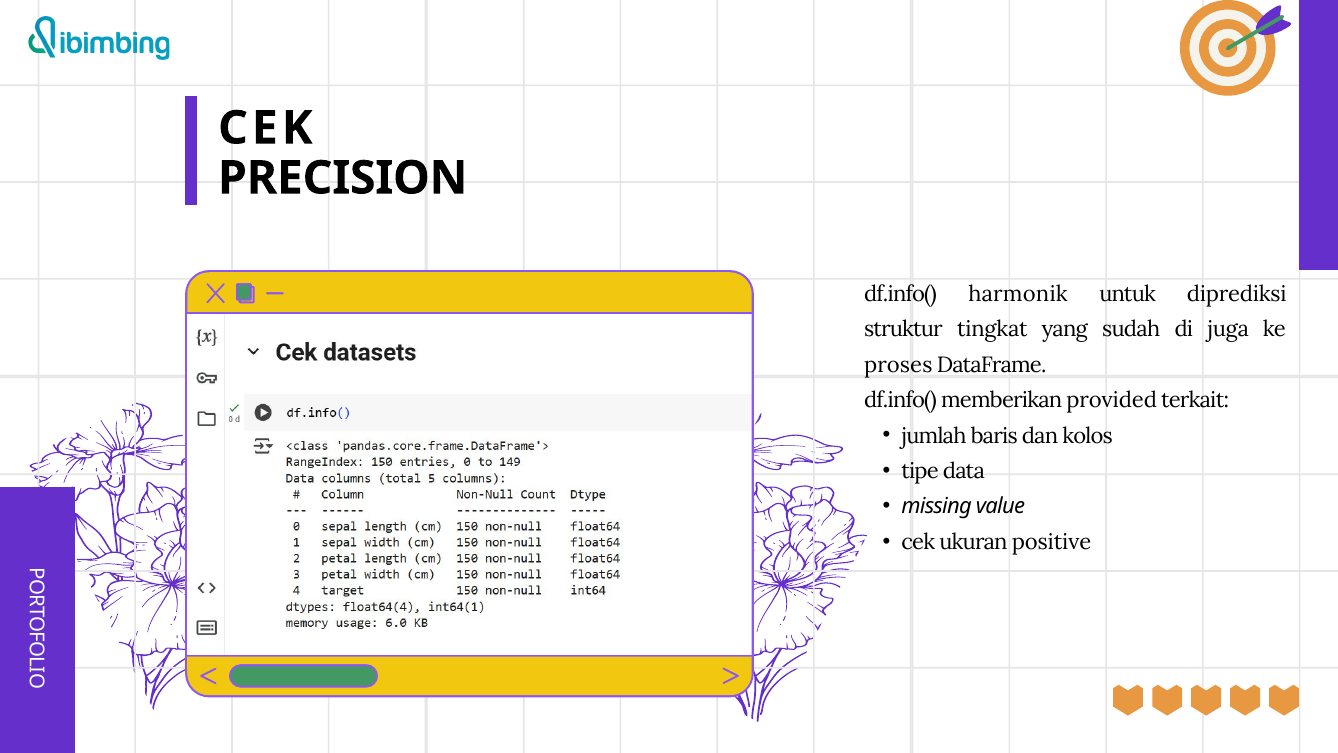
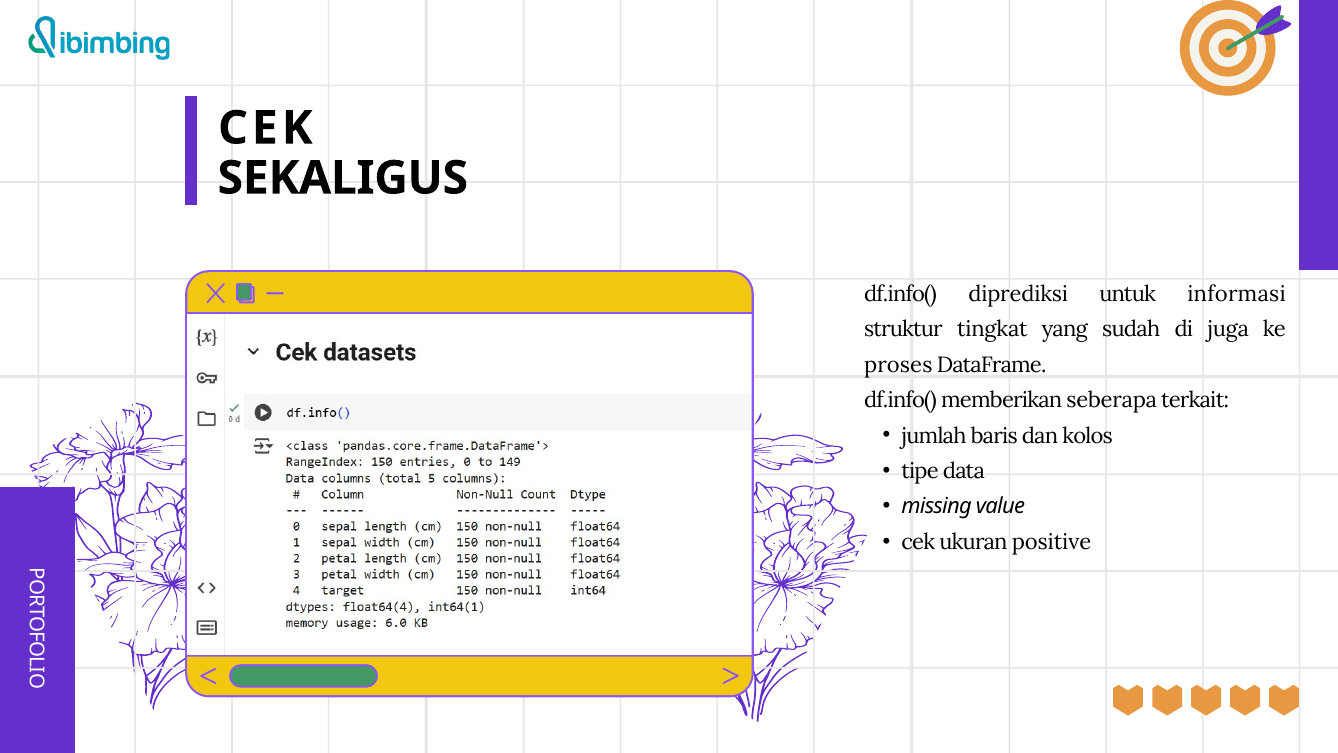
PRECISION: PRECISION -> SEKALIGUS (343, 178)
harmonik: harmonik -> diprediksi (1018, 294)
diprediksi: diprediksi -> informasi (1237, 294)
provided: provided -> seberapa (1112, 400)
